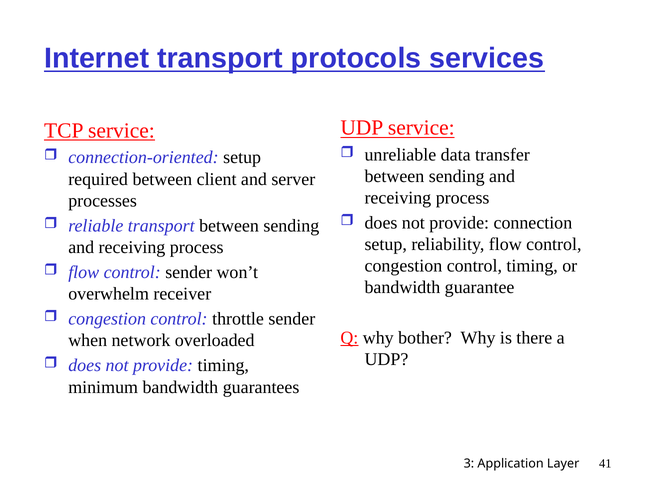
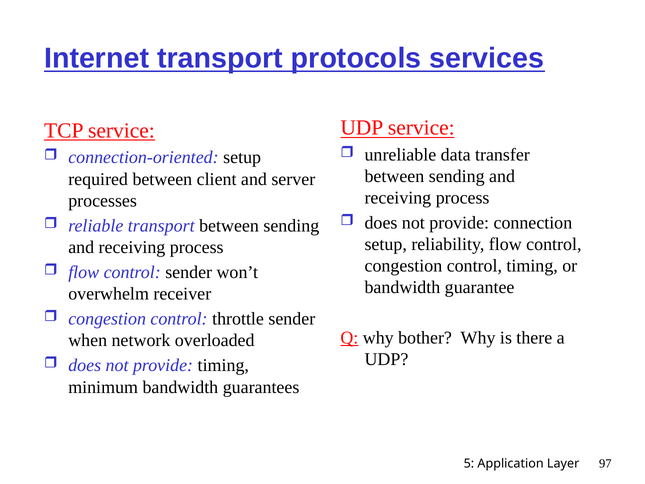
3: 3 -> 5 (469, 463)
41: 41 -> 97 (605, 463)
